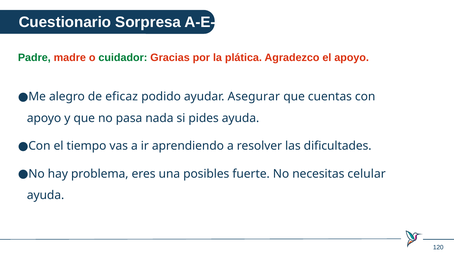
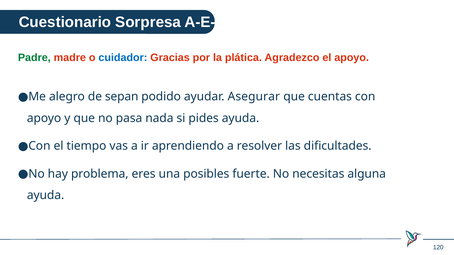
cuidador colour: green -> blue (123, 58)
eficaz: eficaz -> sepan (122, 97)
celular: celular -> alguna (367, 174)
